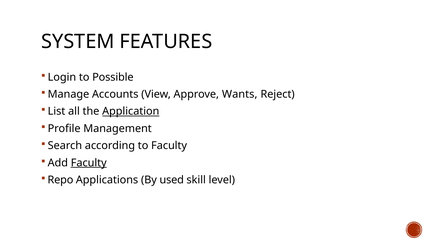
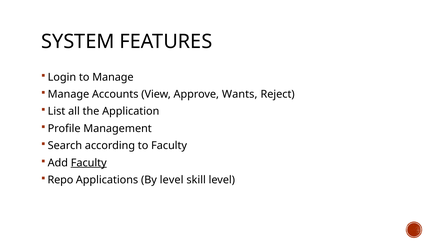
to Possible: Possible -> Manage (113, 77)
Application underline: present -> none (131, 111)
By used: used -> level (172, 180)
